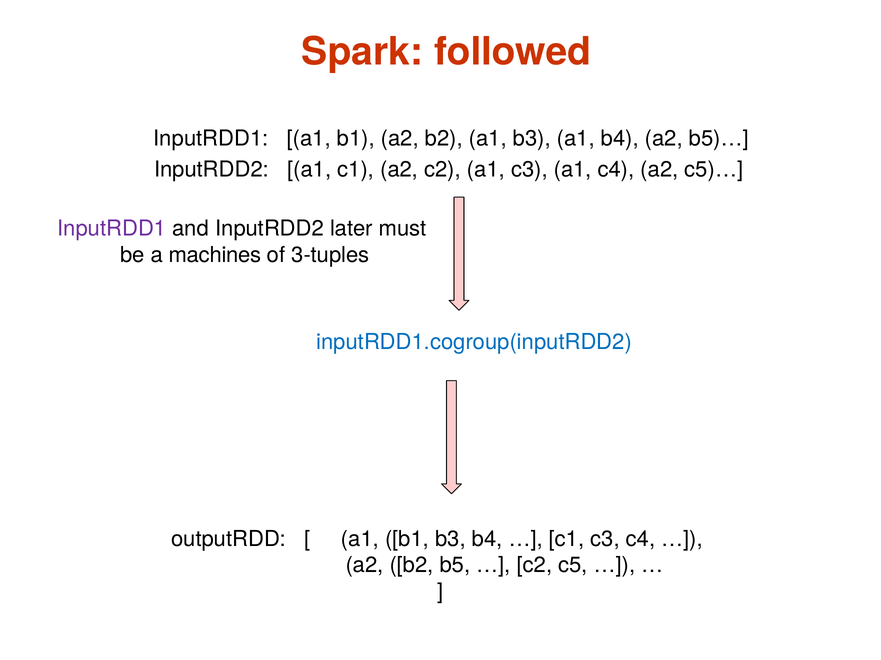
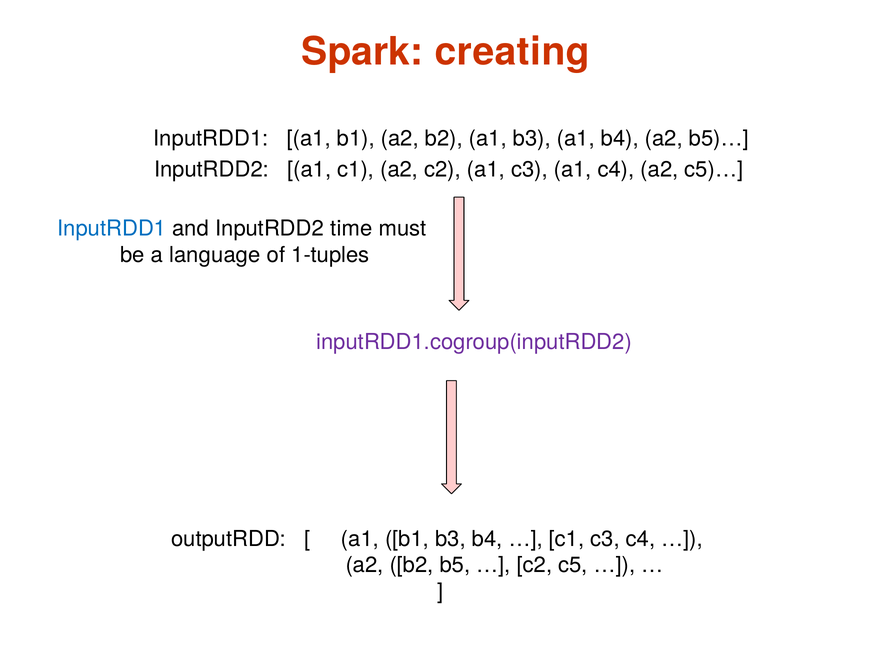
followed: followed -> creating (512, 52)
InputRDD1 colour: purple -> blue (112, 229)
later: later -> time (351, 229)
machines: machines -> language (215, 255)
3-tuples: 3-tuples -> 1-tuples (330, 255)
inputRDD1.cogroup(inputRDD2 colour: blue -> purple (474, 342)
